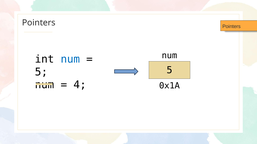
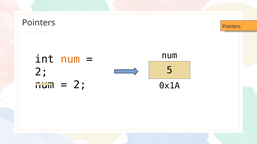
num colour: blue -> orange (70, 59)
5: 5 -> 2 (41, 72)
4: 4 -> 2 (80, 85)
